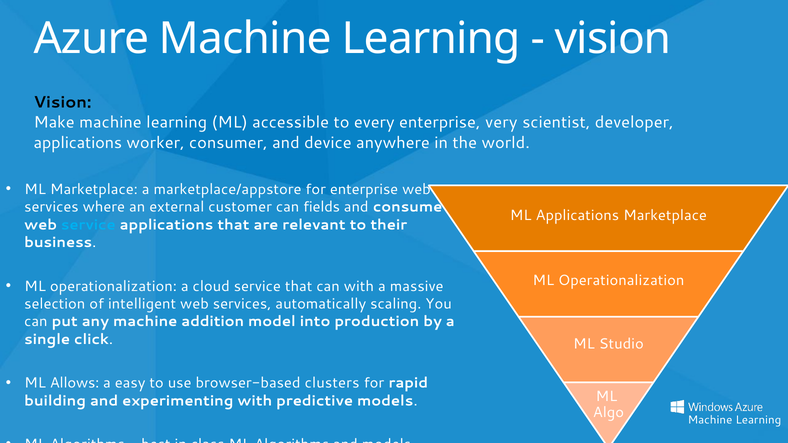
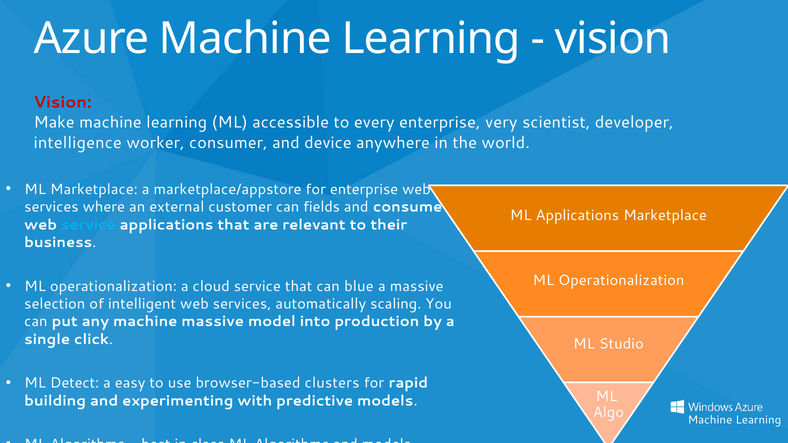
Vision colour: black -> red (63, 102)
applications: applications -> intelligence (78, 143)
can with: with -> blue (359, 286)
machine addition: addition -> massive (213, 322)
Allows: Allows -> Detect (75, 383)
